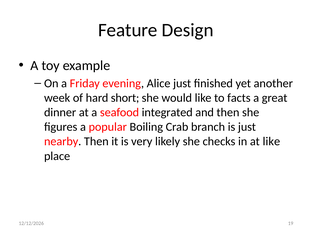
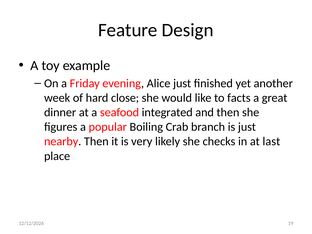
short: short -> close (125, 98)
at like: like -> last (271, 141)
